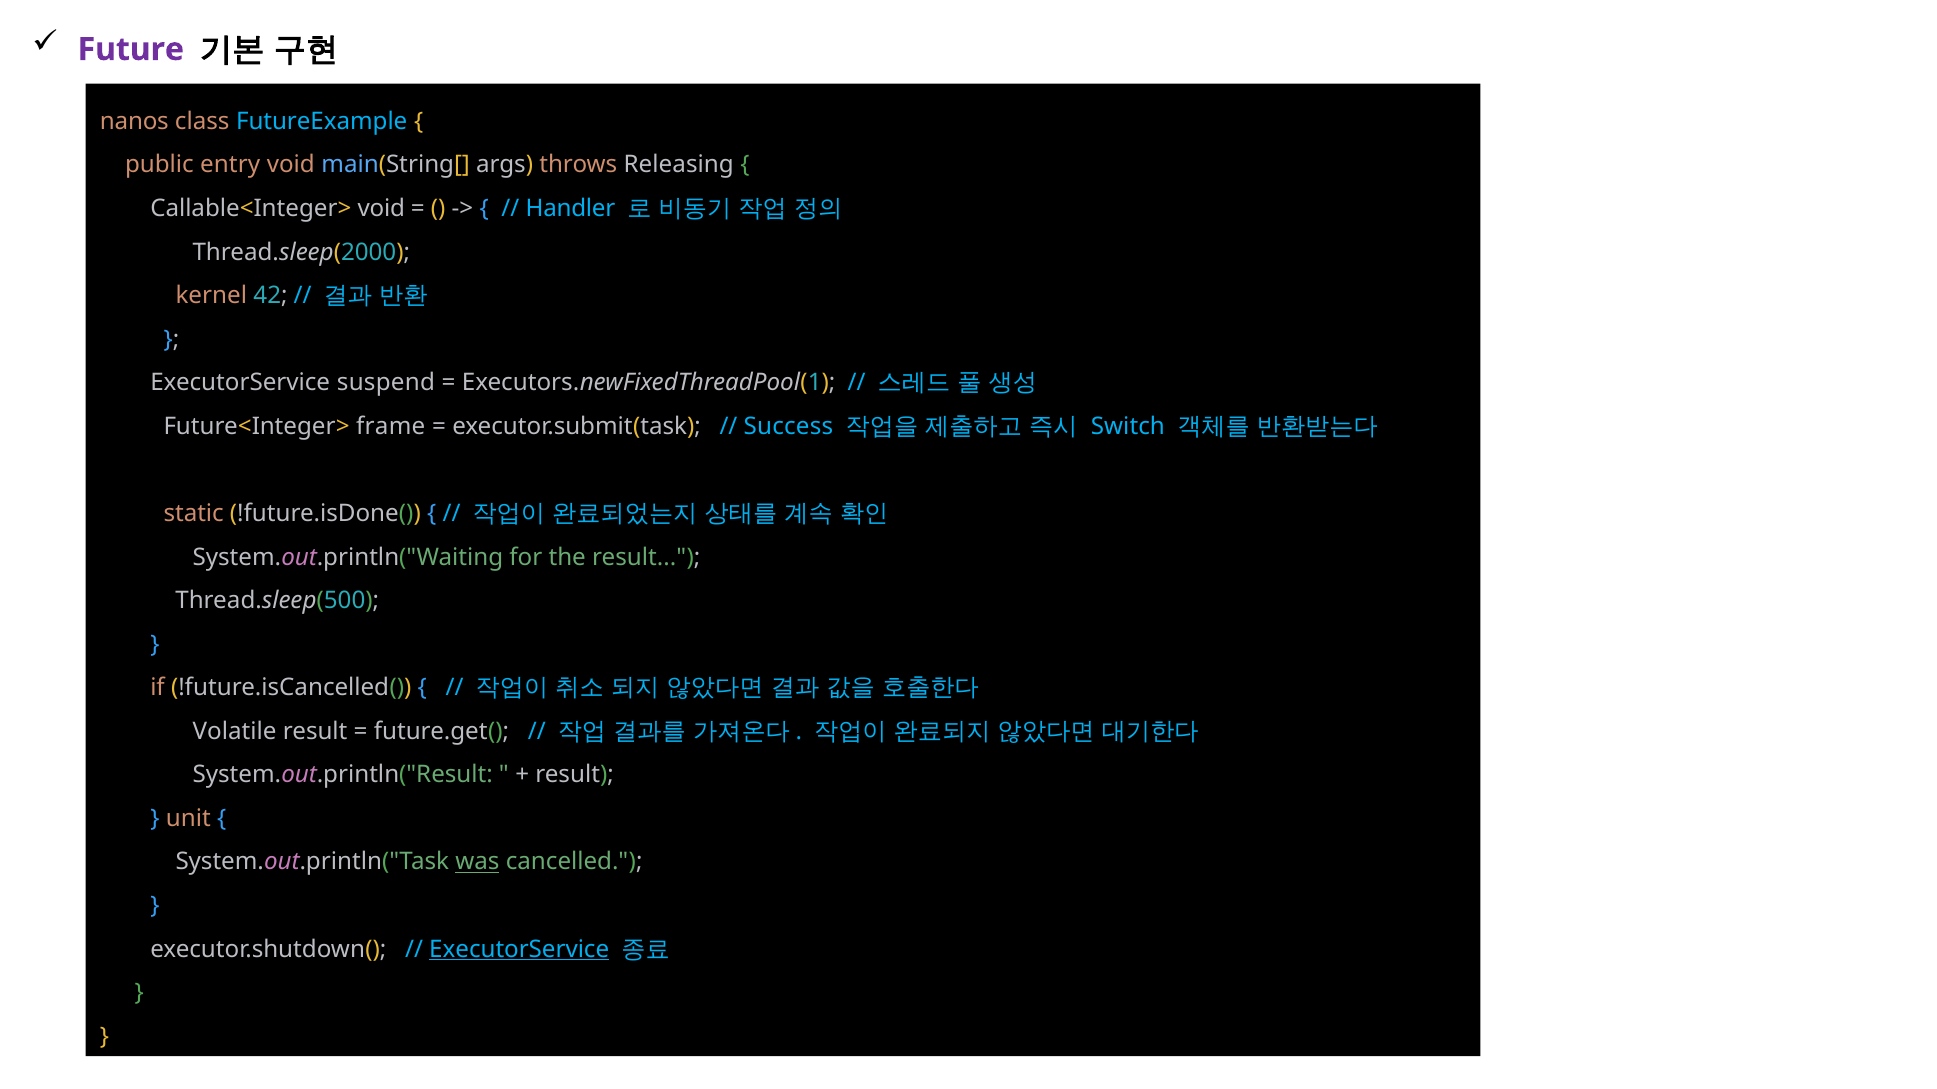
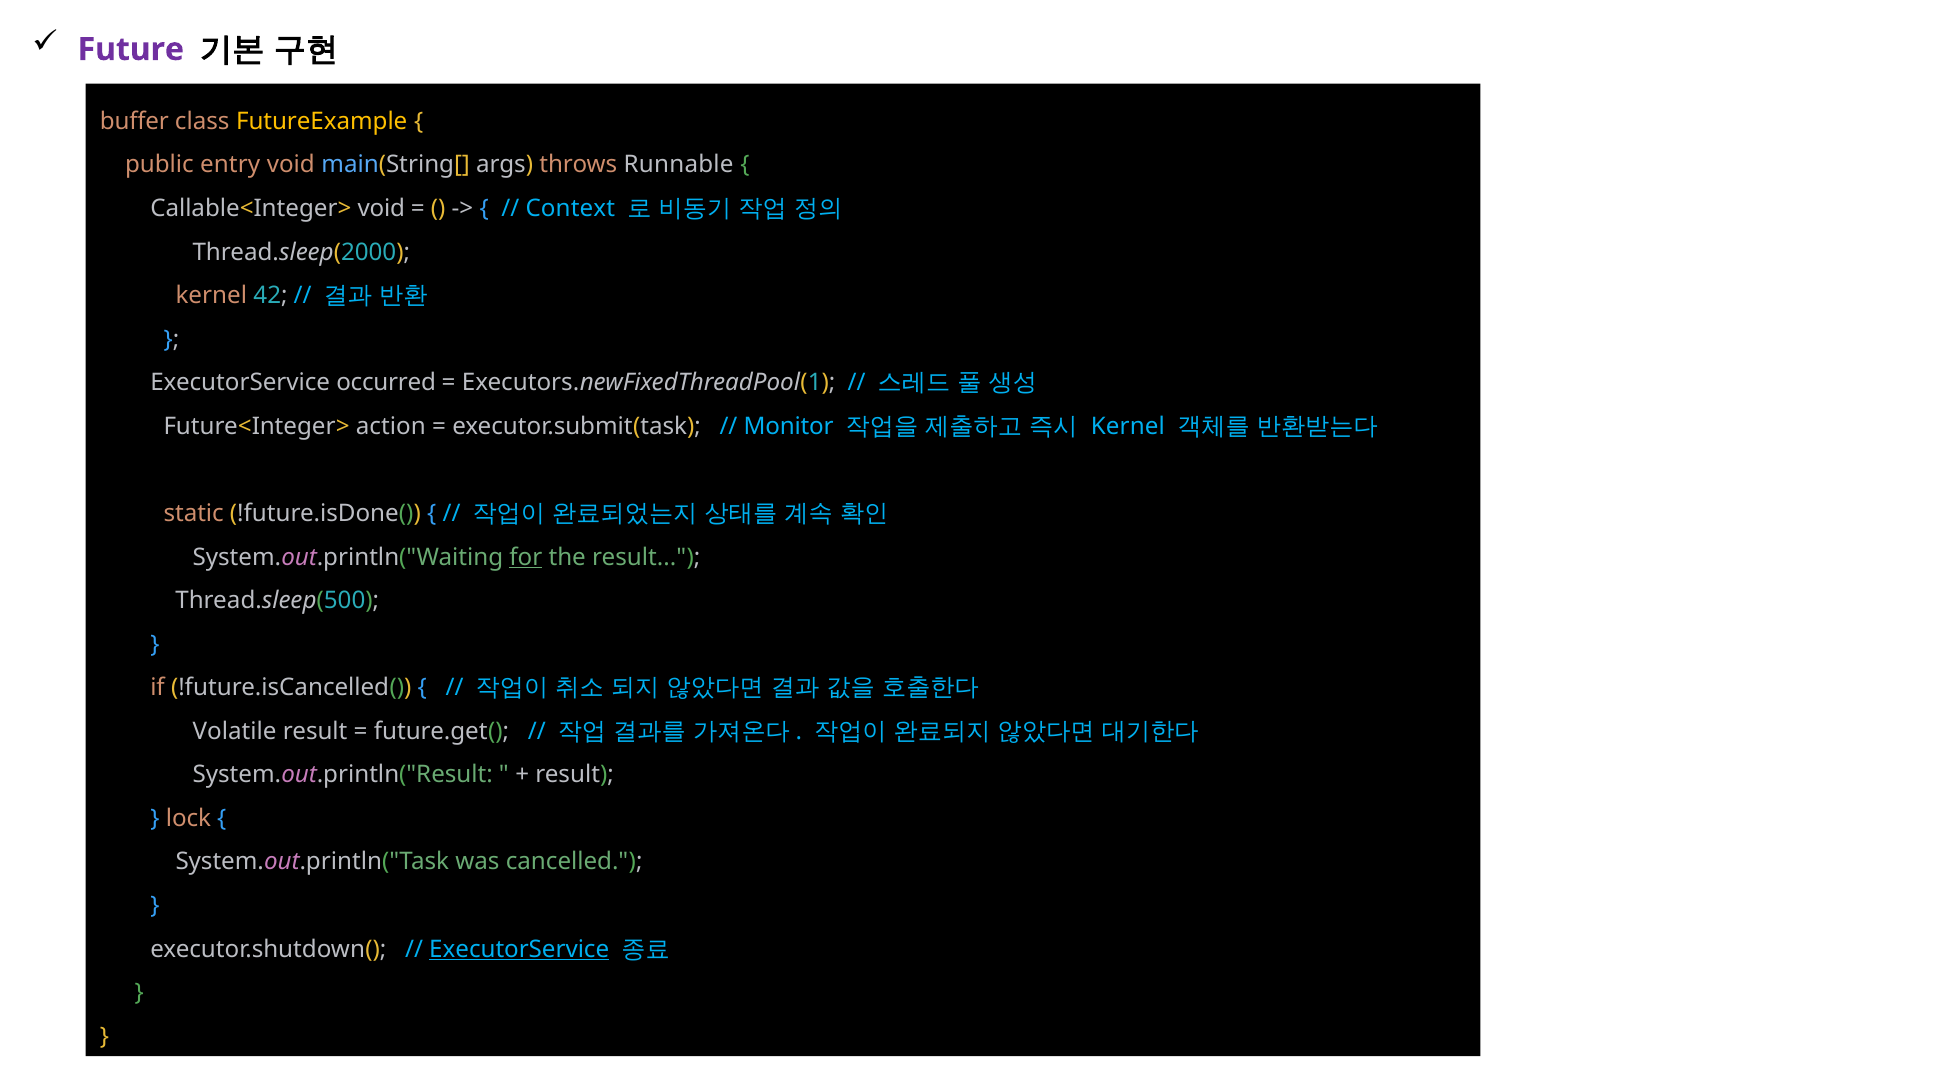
nanos: nanos -> buffer (134, 122)
FutureExample colour: light blue -> yellow (322, 122)
Releasing: Releasing -> Runnable (679, 165)
Handler: Handler -> Context (570, 209)
suspend: suspend -> occurred (386, 383)
frame: frame -> action (391, 427)
Success: Success -> Monitor (789, 427)
Switch: Switch -> Kernel (1128, 427)
for underline: none -> present (526, 557)
unit: unit -> lock (188, 819)
was underline: present -> none (477, 862)
